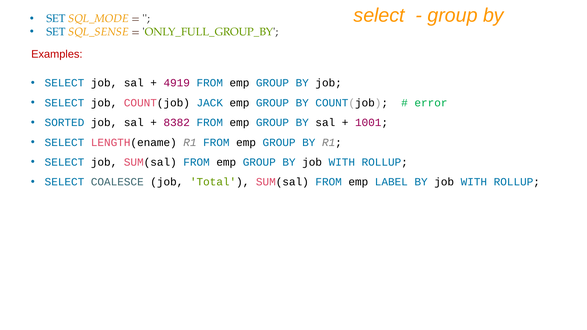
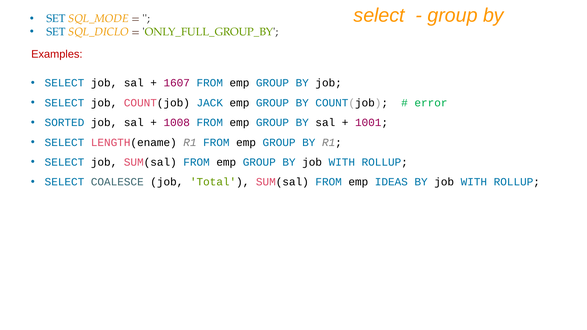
SQL_SENSE: SQL_SENSE -> SQL_DICLO (99, 32)
4919: 4919 -> 1607 (177, 83)
8382: 8382 -> 1008 (177, 123)
LABEL: LABEL -> IDEAS (391, 182)
